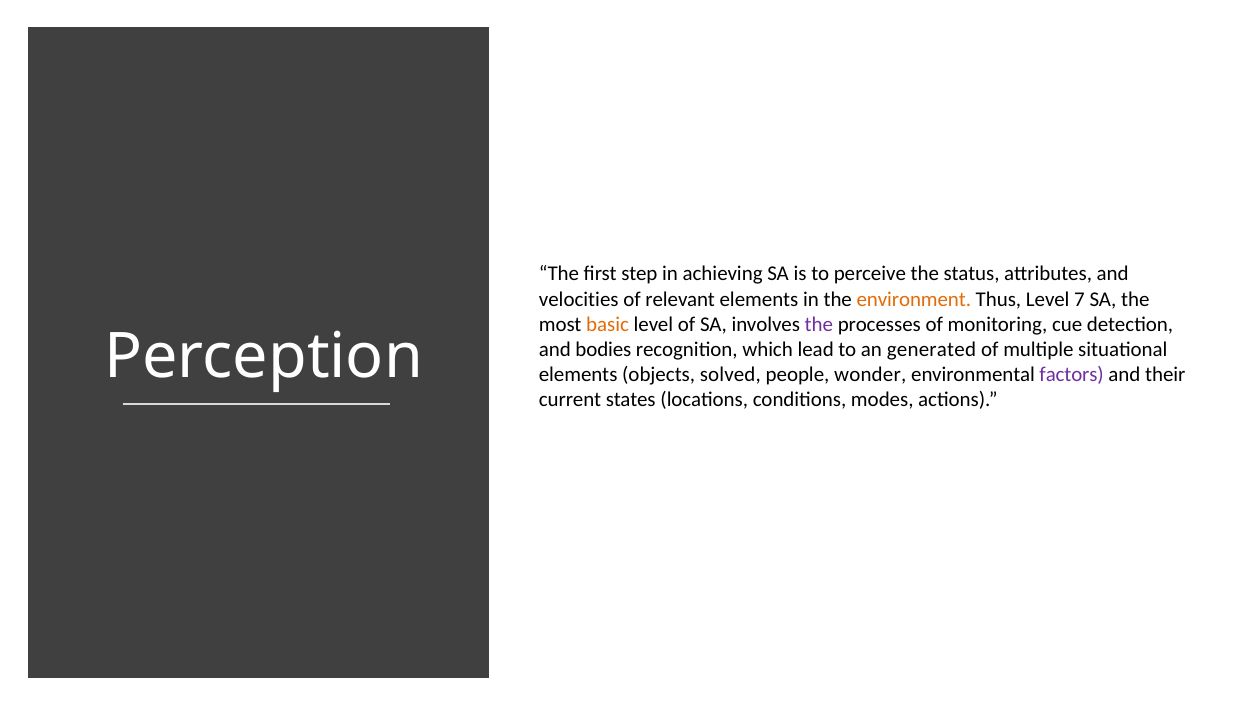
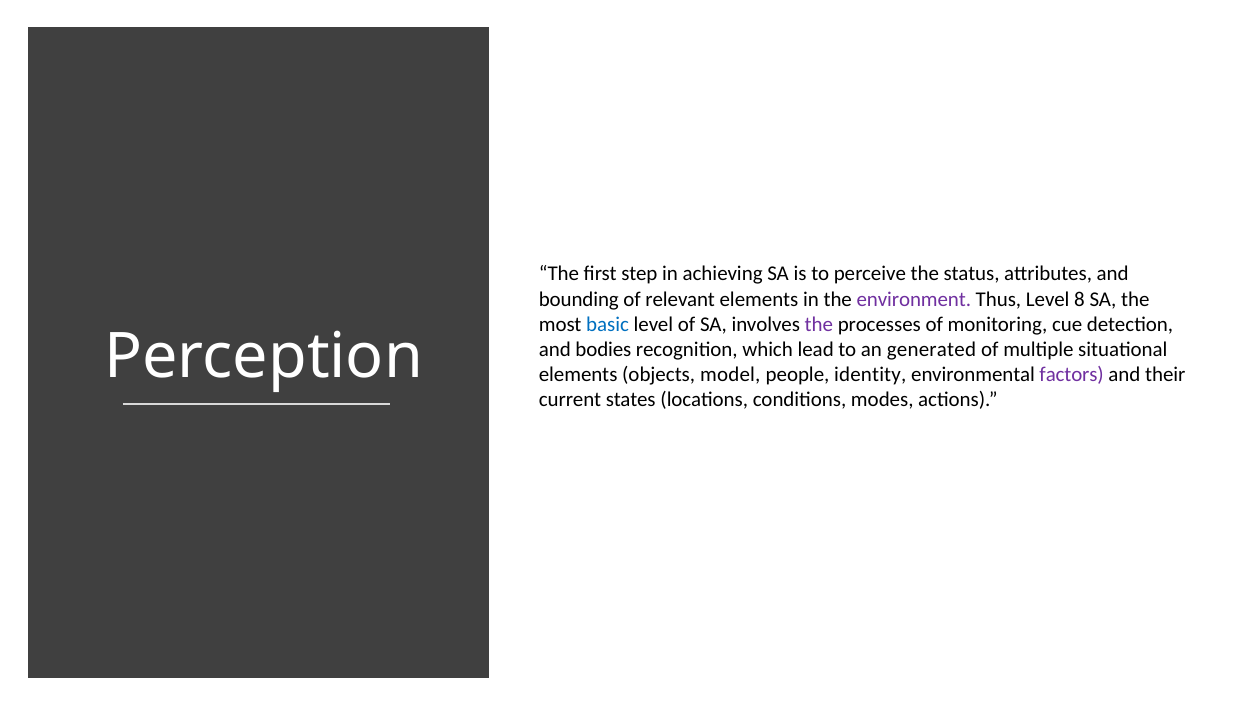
velocities: velocities -> bounding (579, 299)
environment colour: orange -> purple (914, 299)
7: 7 -> 8 (1079, 299)
basic colour: orange -> blue (608, 324)
solved: solved -> model (730, 375)
wonder: wonder -> identity (870, 375)
